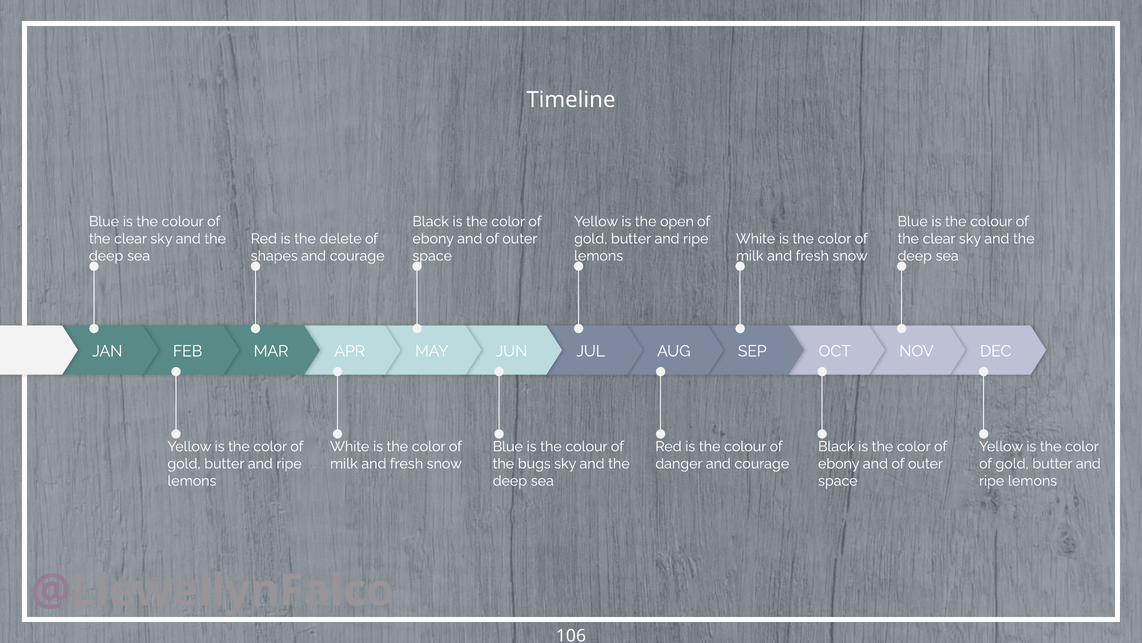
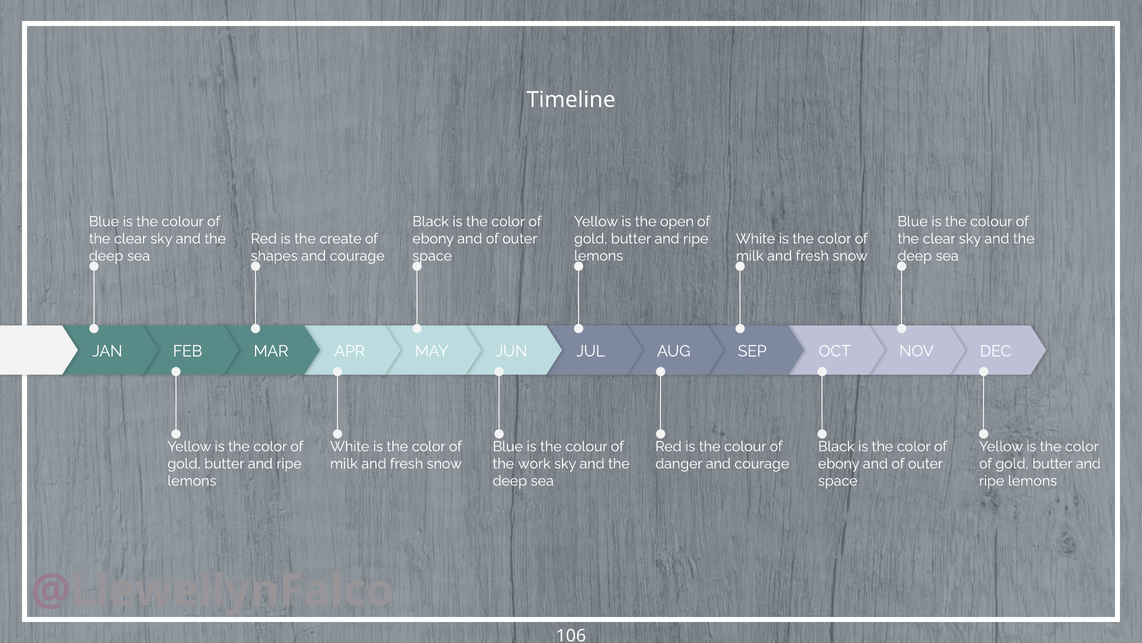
delete: delete -> create (341, 238)
bugs: bugs -> work (534, 463)
